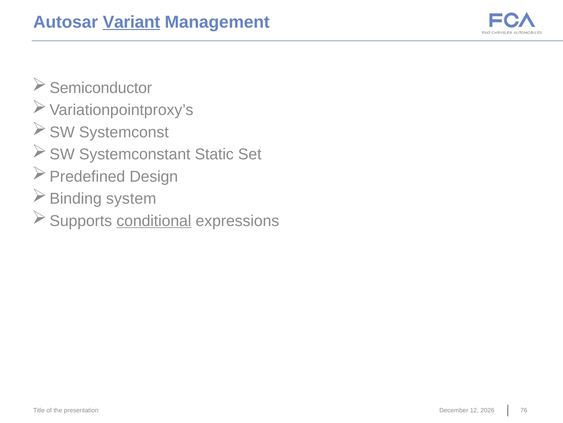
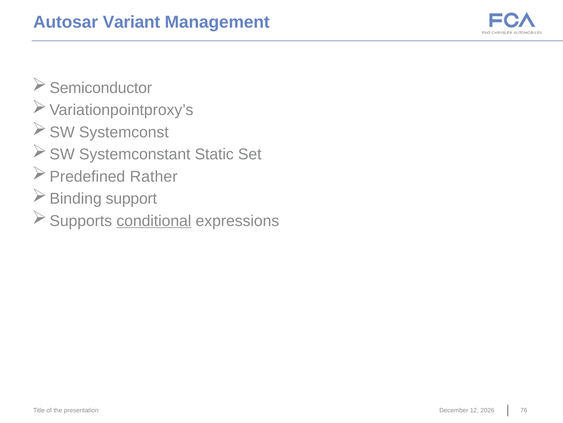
Variant underline: present -> none (131, 22)
Design: Design -> Rather (154, 176)
system: system -> support (131, 198)
